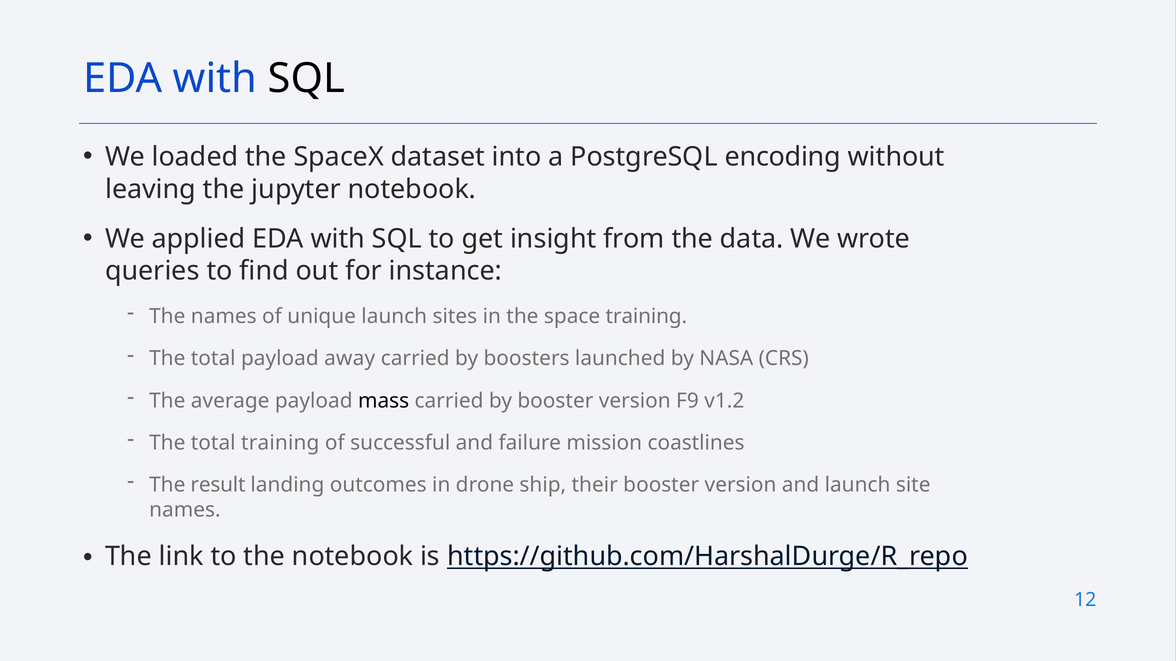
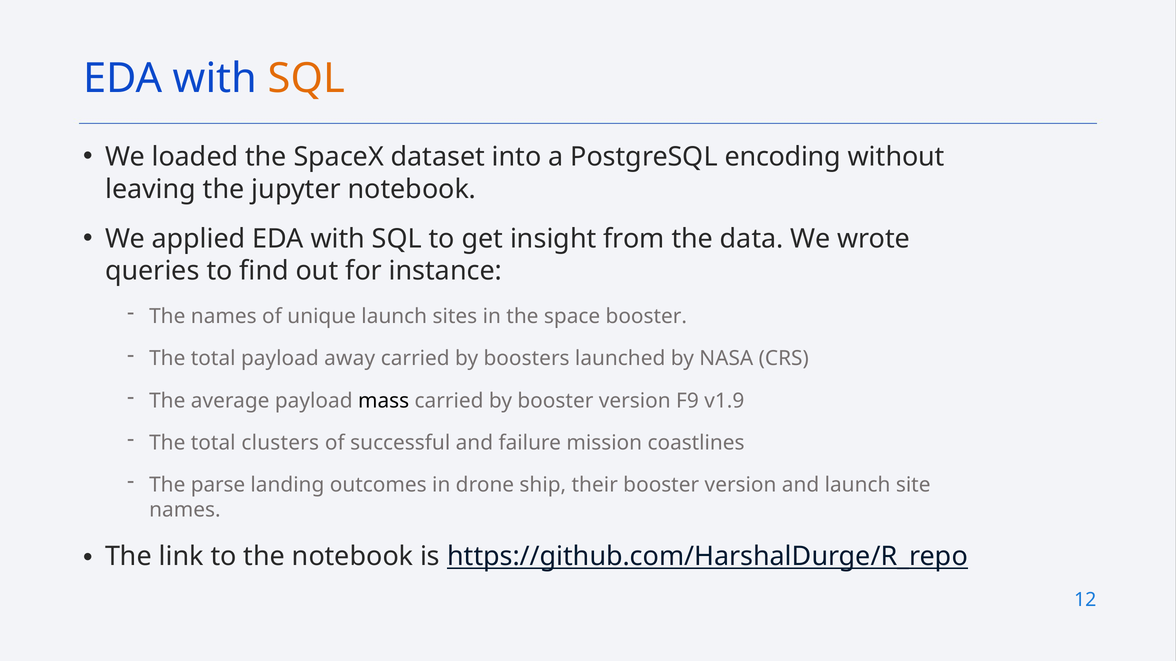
SQL colour: black -> orange (306, 79)
space training: training -> booster (646, 317)
v1.2: v1.2 -> v1.9 (724, 401)
total training: training -> clusters (280, 443)
result: result -> parse (218, 485)
